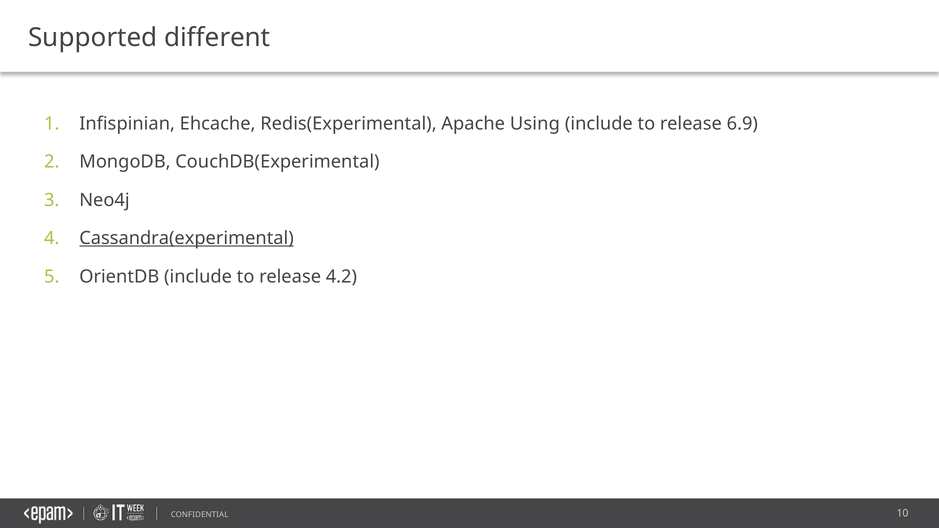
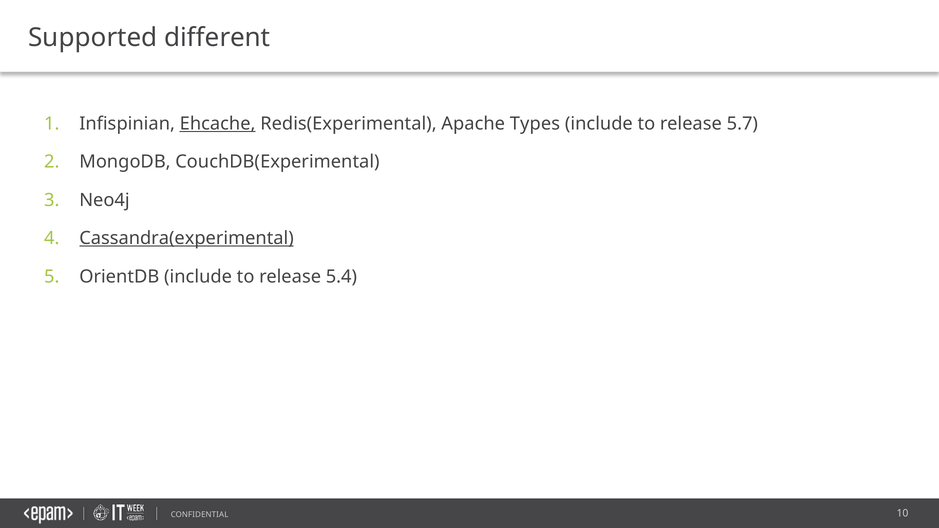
Ehcache underline: none -> present (218, 124)
Using: Using -> Types (535, 124)
6.9: 6.9 -> 5.7 (742, 124)
4.2: 4.2 -> 5.4 (341, 277)
